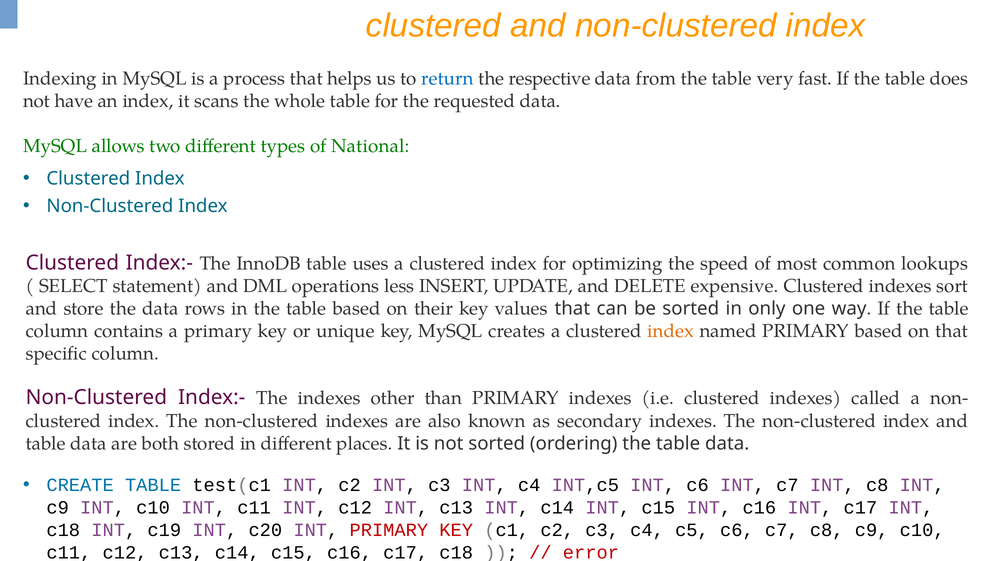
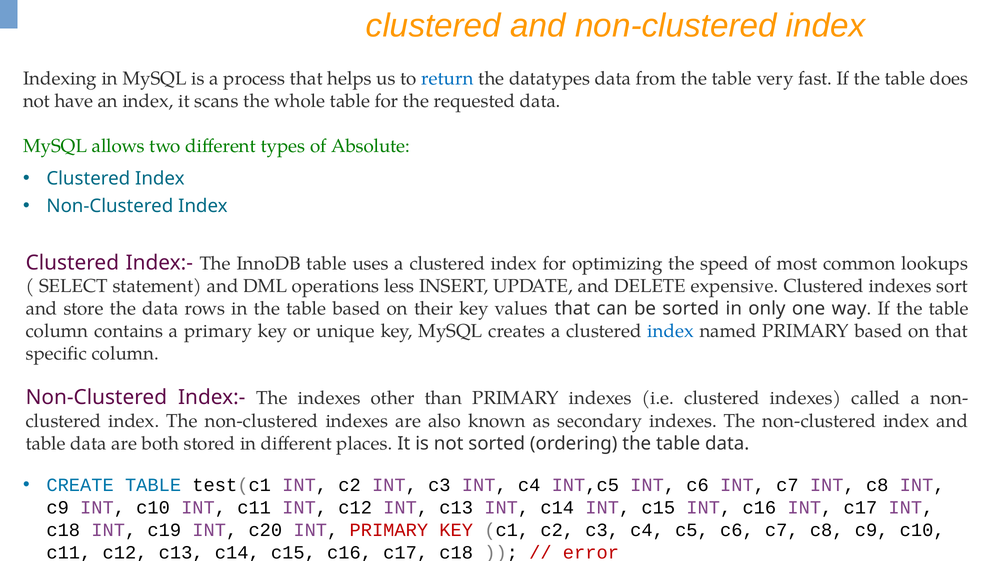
respective: respective -> datatypes (550, 79)
National: National -> Absolute (370, 146)
index colour: orange -> blue (671, 331)
